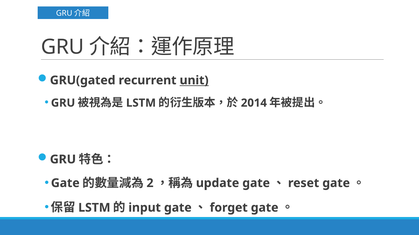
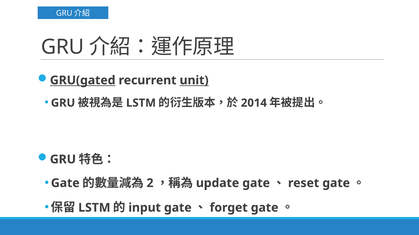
GRU(gated underline: none -> present (83, 81)
